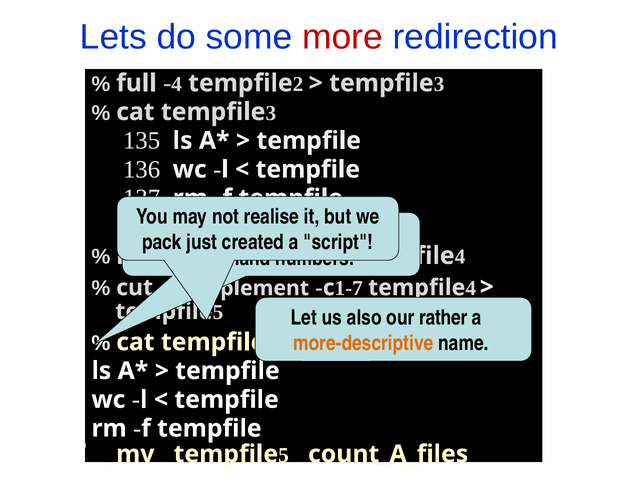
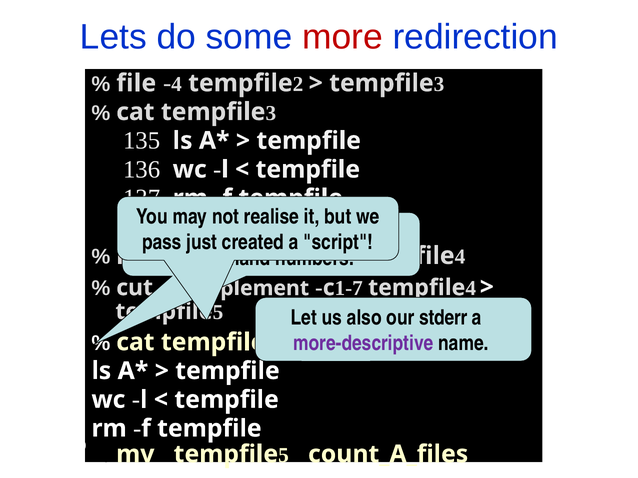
full: full -> file (136, 83)
pack: pack -> pass (162, 243)
rather: rather -> stderr (443, 318)
more-descriptive colour: orange -> purple (363, 344)
